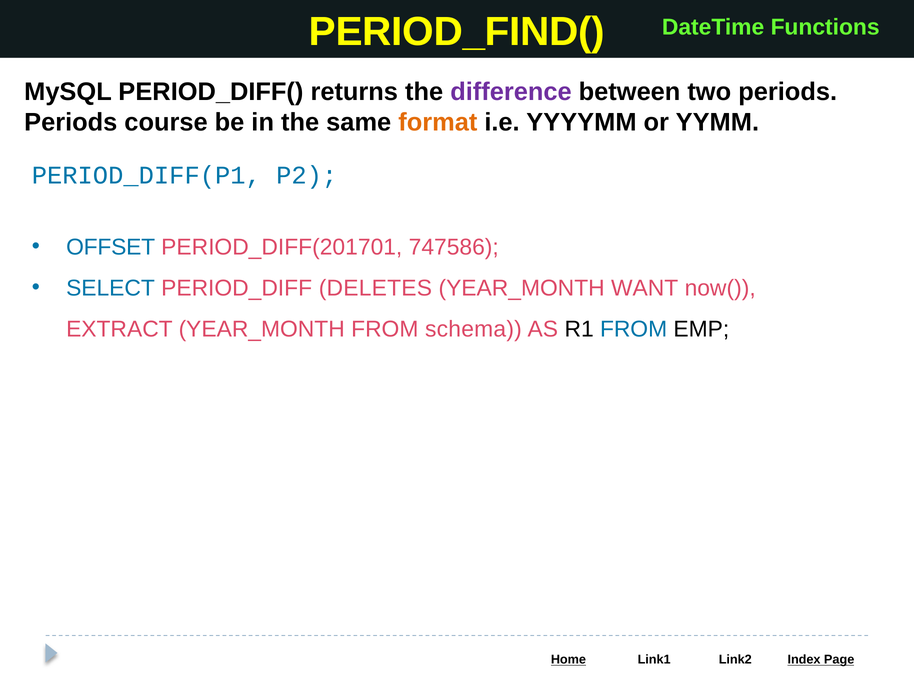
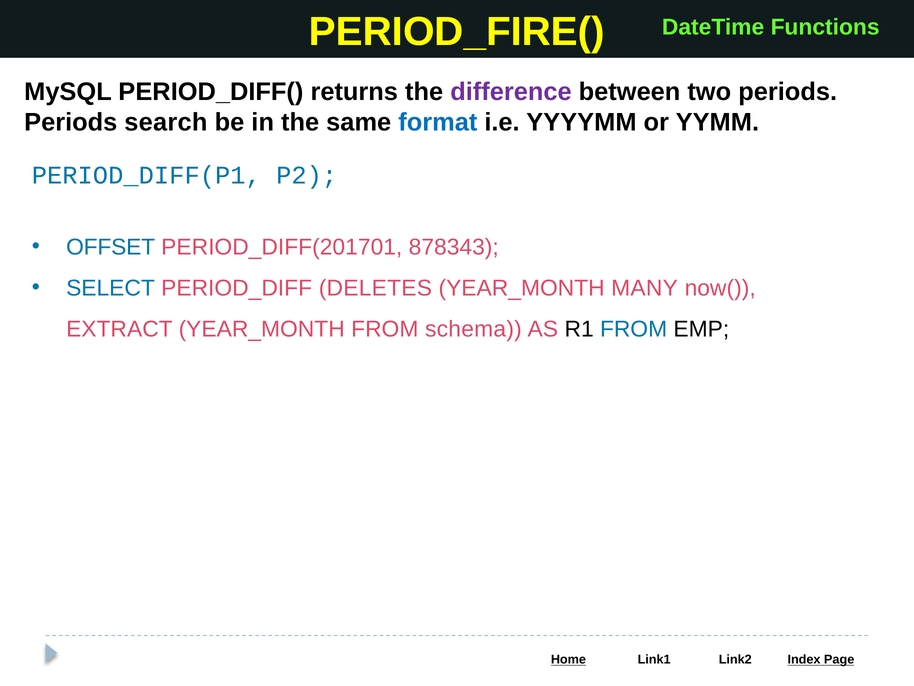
PERIOD_FIND(: PERIOD_FIND( -> PERIOD_FIRE( (457, 32)
course: course -> search (166, 122)
format colour: orange -> blue (438, 122)
747586: 747586 -> 878343 (454, 247)
WANT: WANT -> MANY (645, 288)
